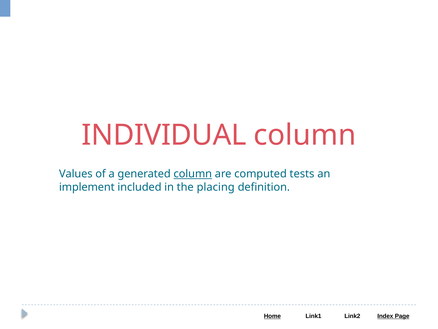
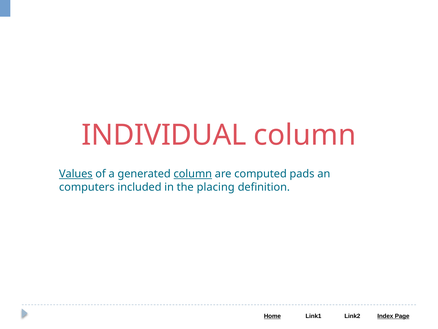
Values underline: none -> present (76, 174)
tests: tests -> pads (302, 174)
implement: implement -> computers (87, 187)
